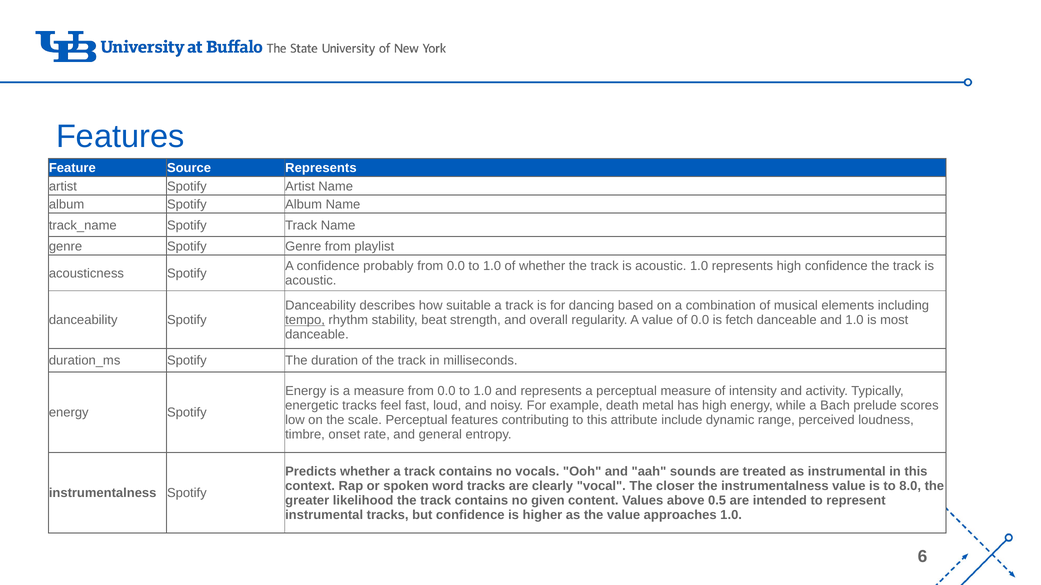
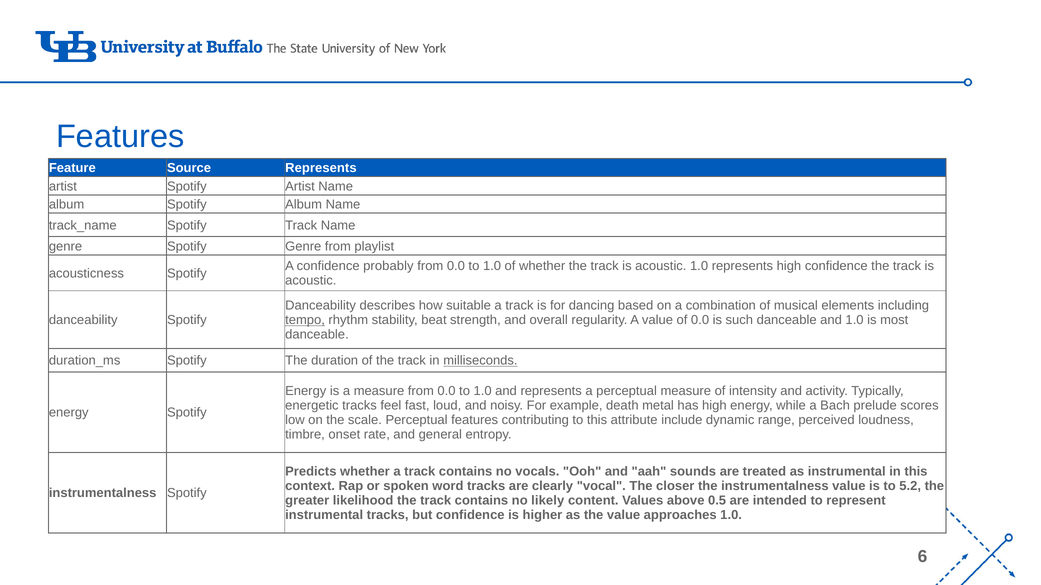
fetch: fetch -> such (739, 320)
milliseconds underline: none -> present (480, 361)
8.0: 8.0 -> 5.2 (910, 486)
given: given -> likely (548, 501)
